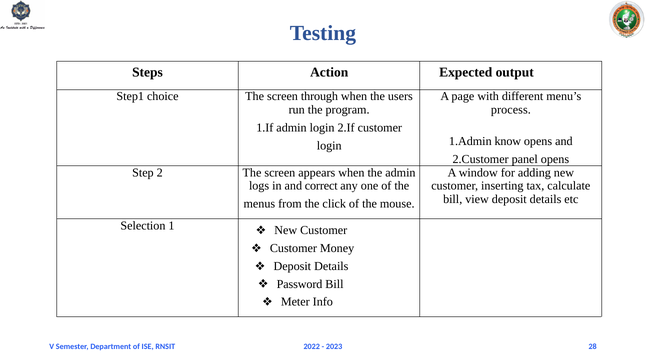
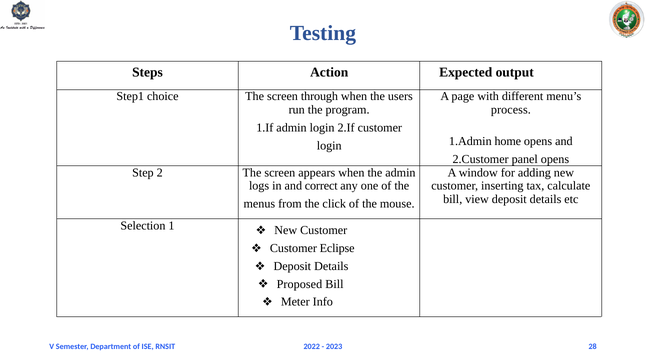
know: know -> home (508, 141)
Money: Money -> Eclipse (337, 248)
Password: Password -> Proposed (299, 284)
